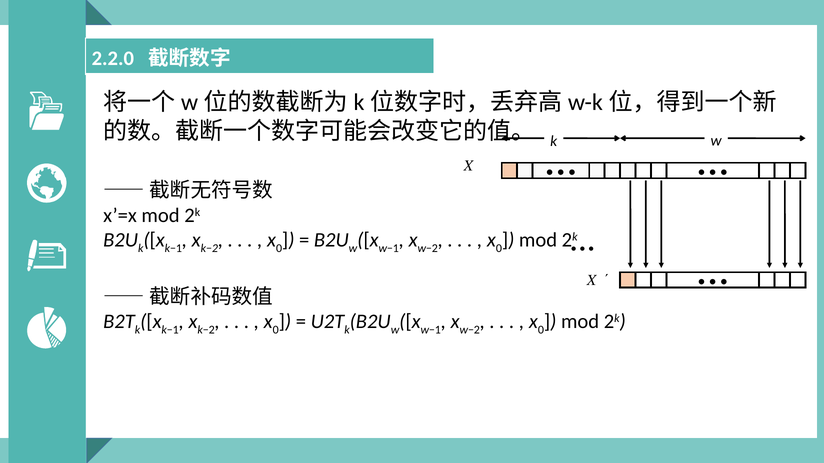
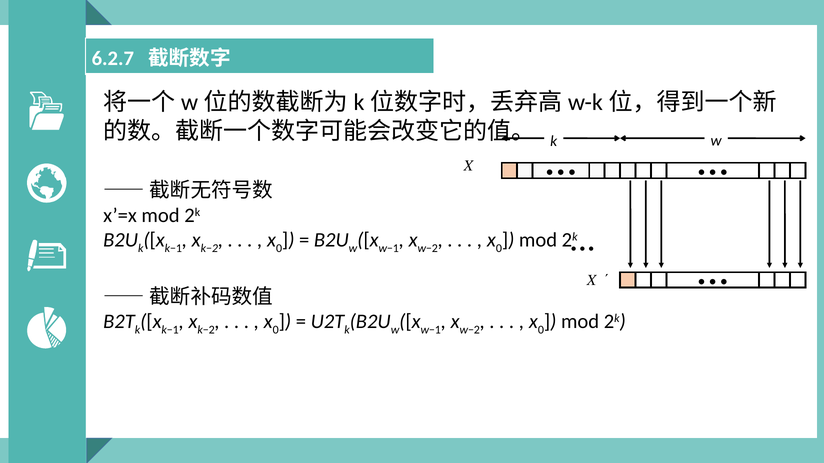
2.2.0: 2.2.0 -> 6.2.7 (113, 58)
